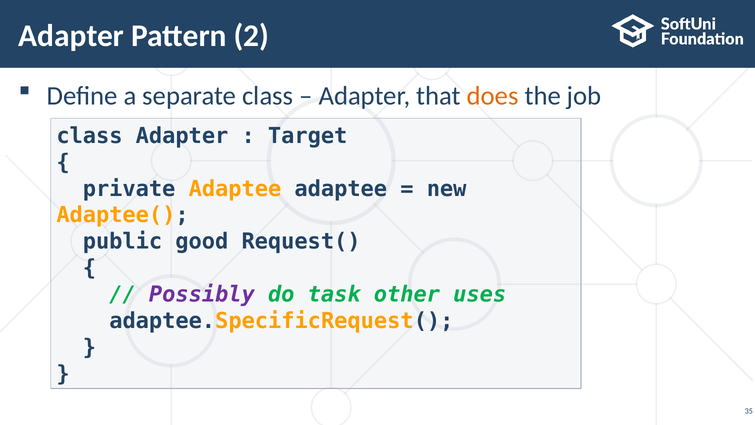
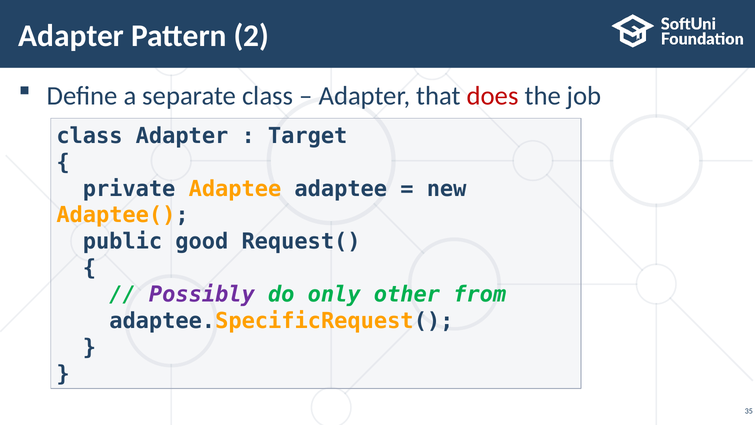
does colour: orange -> red (493, 96)
task: task -> only (334, 294)
uses: uses -> from (480, 294)
